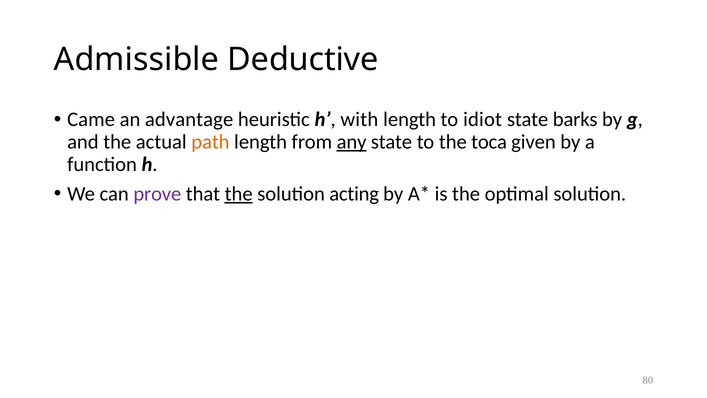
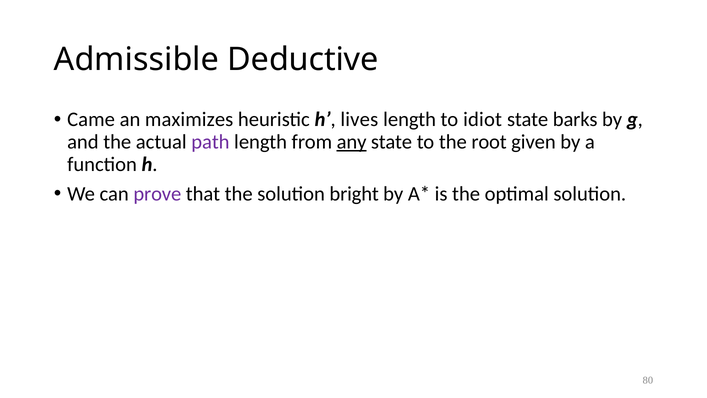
advantage: advantage -> maximizes (189, 120)
with: with -> lives (359, 120)
path colour: orange -> purple (210, 142)
toca: toca -> root (489, 142)
the underline: present -> none (239, 194)
acting: acting -> bright (354, 194)
